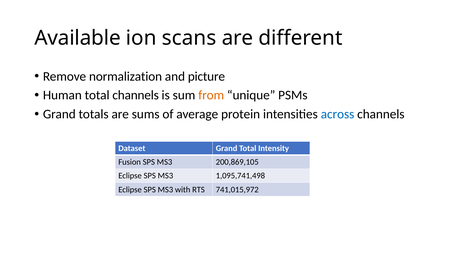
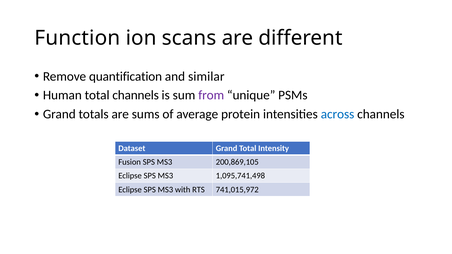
Available: Available -> Function (77, 38)
normalization: normalization -> quantification (126, 76)
picture: picture -> similar (206, 76)
from colour: orange -> purple (211, 95)
